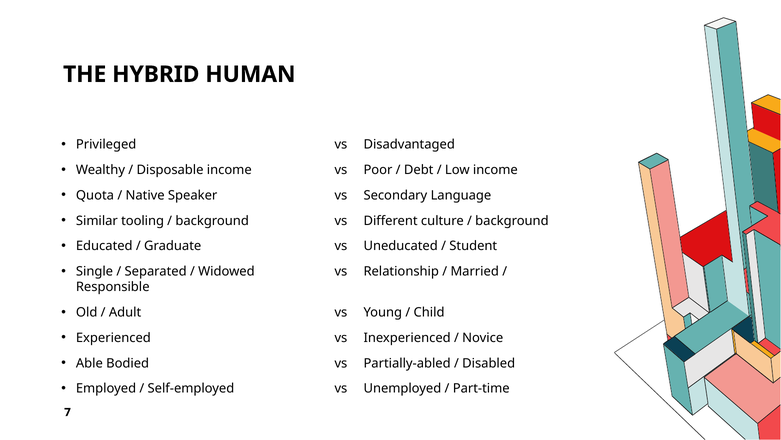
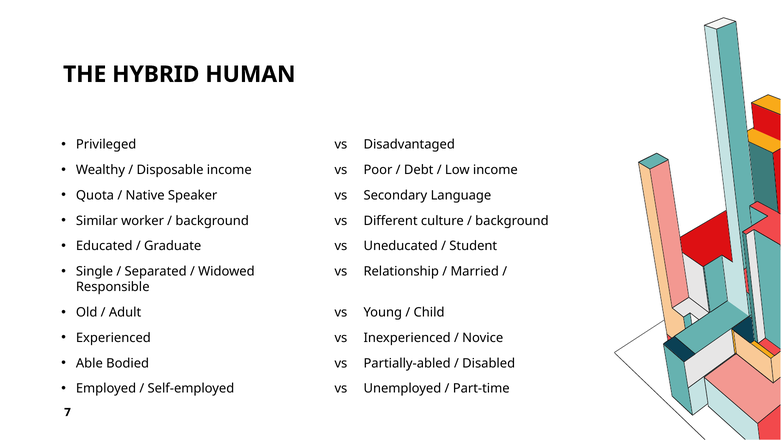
tooling: tooling -> worker (143, 220)
